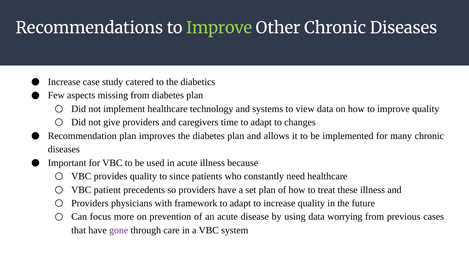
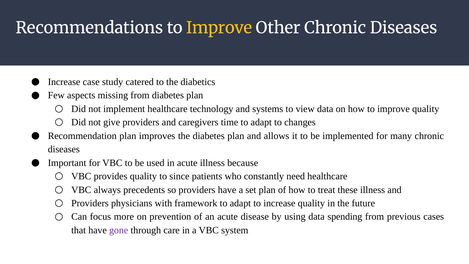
Improve colour: light green -> yellow (219, 28)
patient: patient -> always (107, 190)
worrying: worrying -> spending (345, 217)
